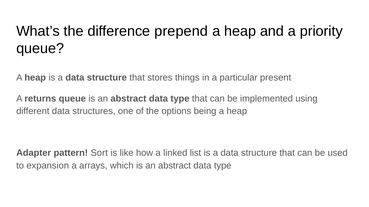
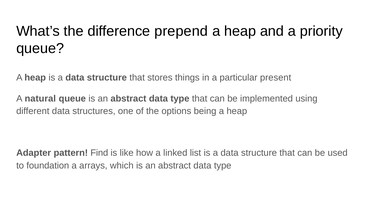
returns: returns -> natural (40, 99)
Sort: Sort -> Find (99, 153)
expansion: expansion -> foundation (48, 166)
